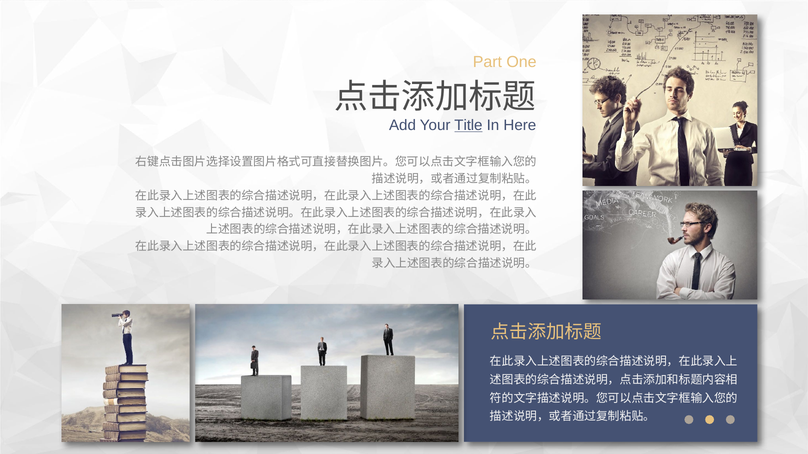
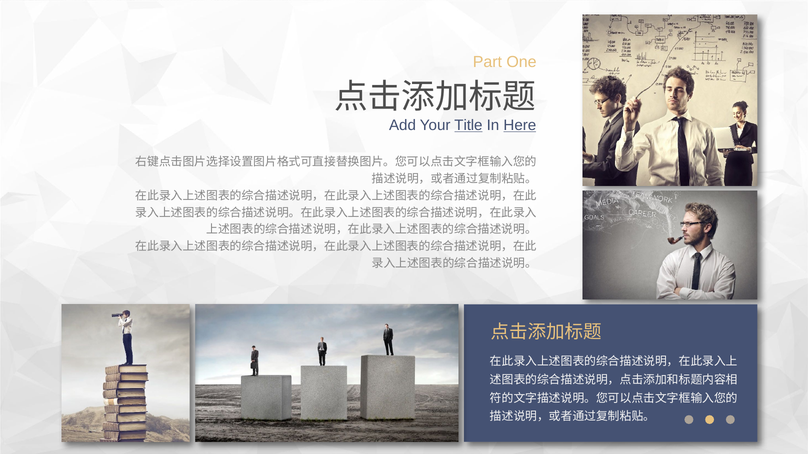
Here underline: none -> present (520, 125)
